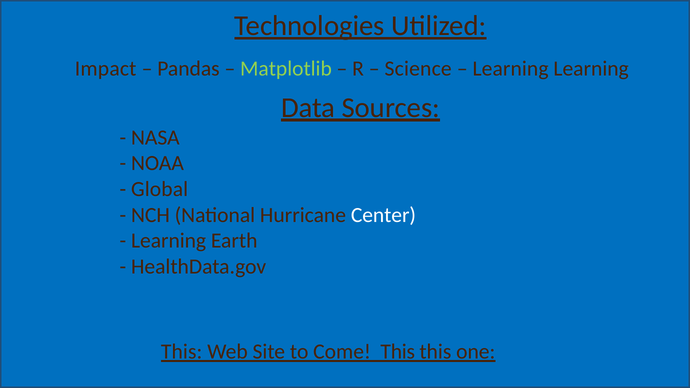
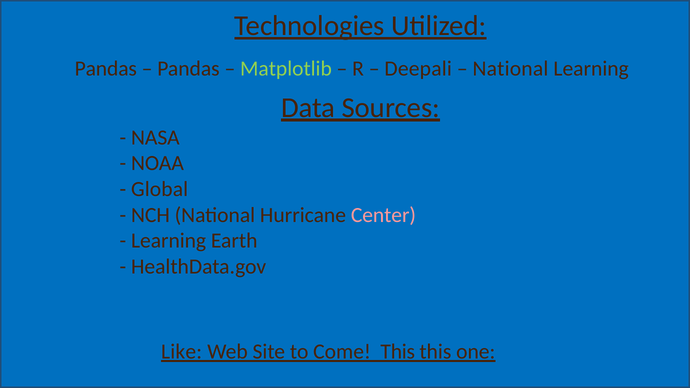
Impact: Impact -> Pandas (106, 68)
Science: Science -> Deepali (418, 68)
Learning: Learning -> National (510, 68)
Center colour: white -> pink (383, 215)
This: This -> Like (182, 352)
